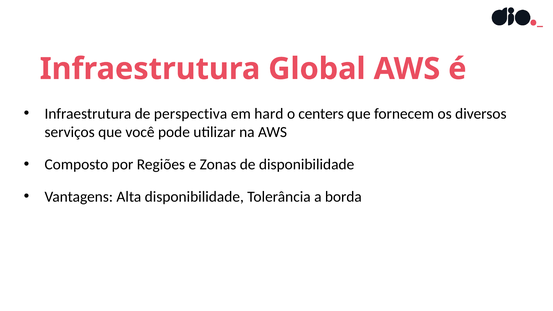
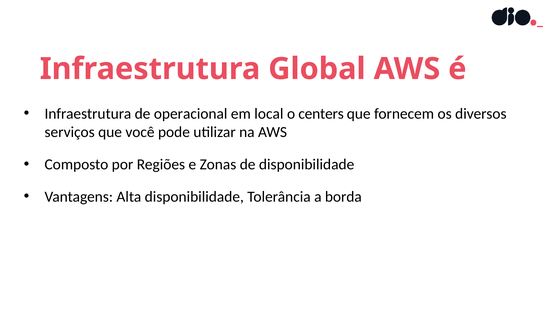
perspectiva: perspectiva -> operacional (191, 114)
hard: hard -> local (269, 114)
